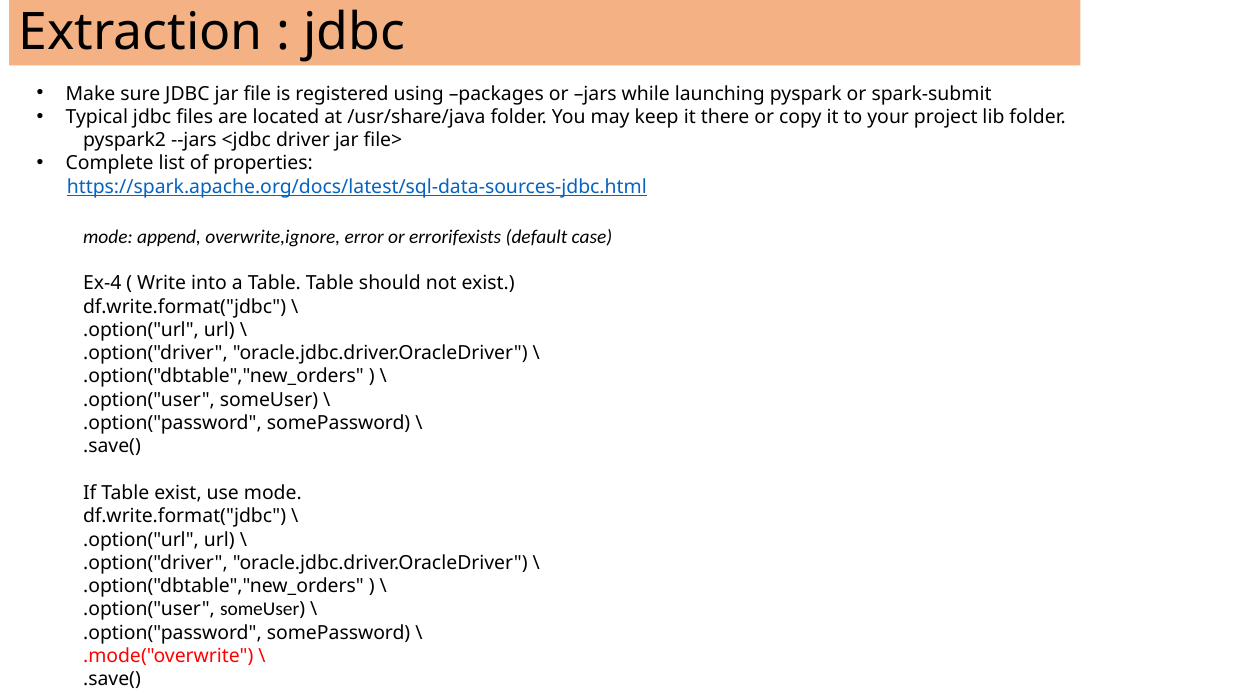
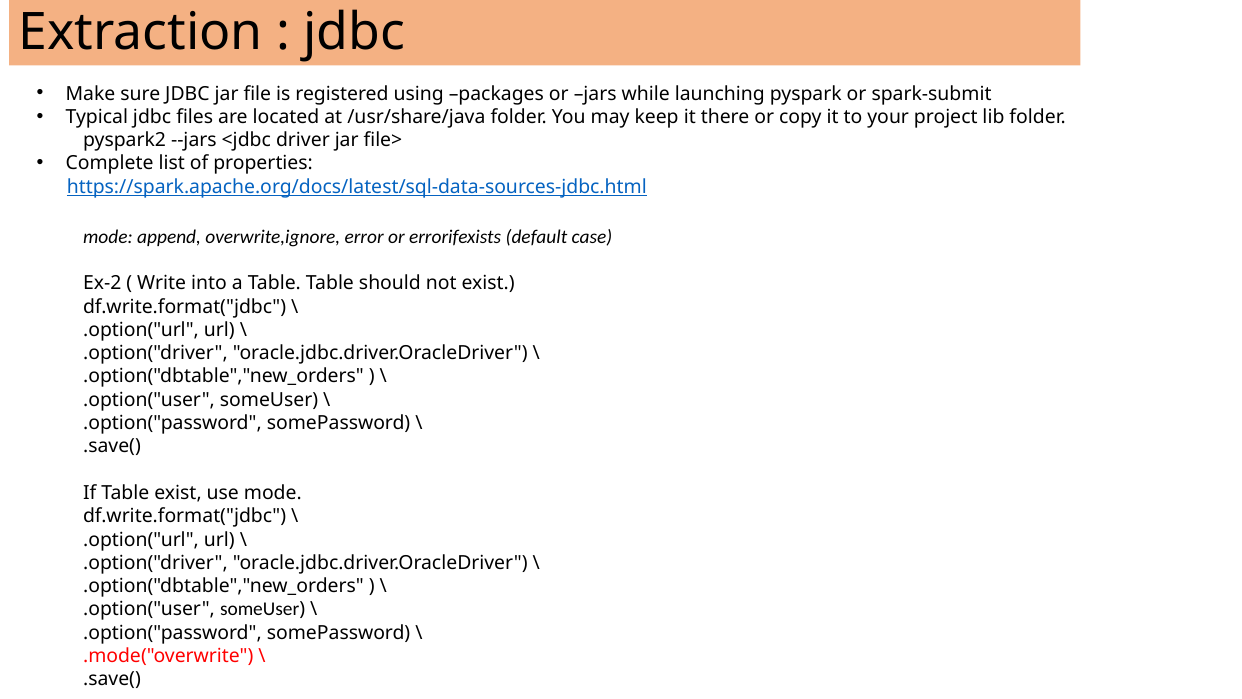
Ex-4: Ex-4 -> Ex-2 (102, 283)
